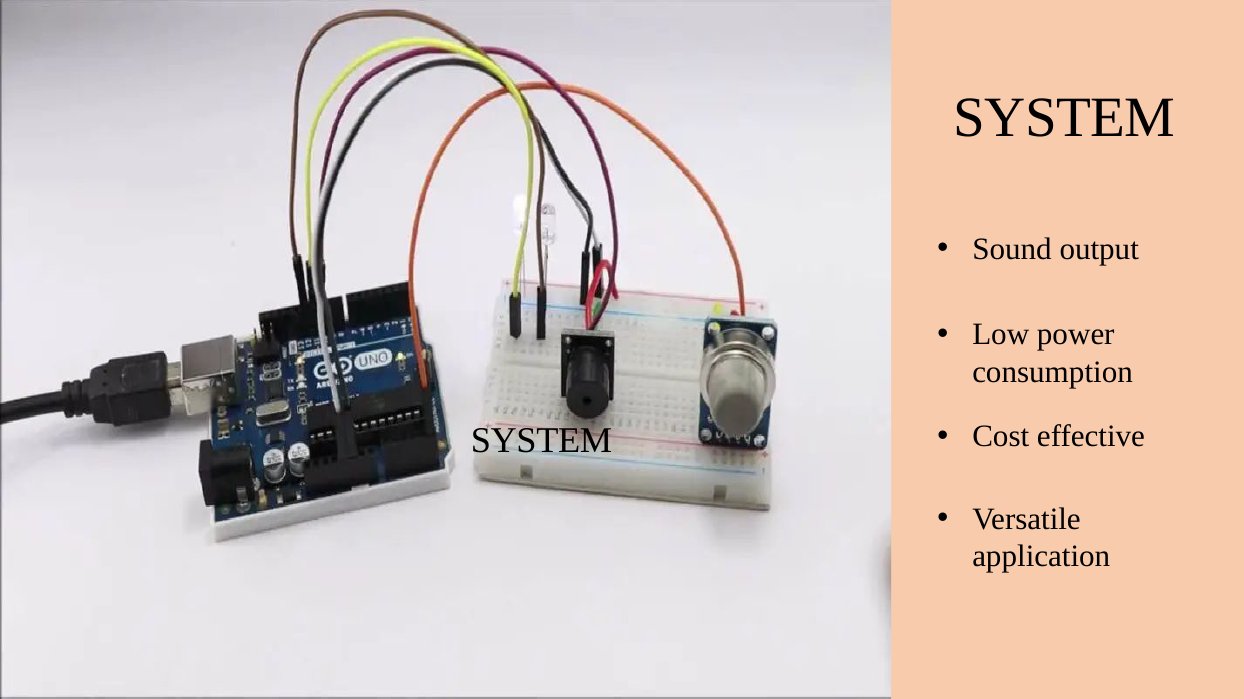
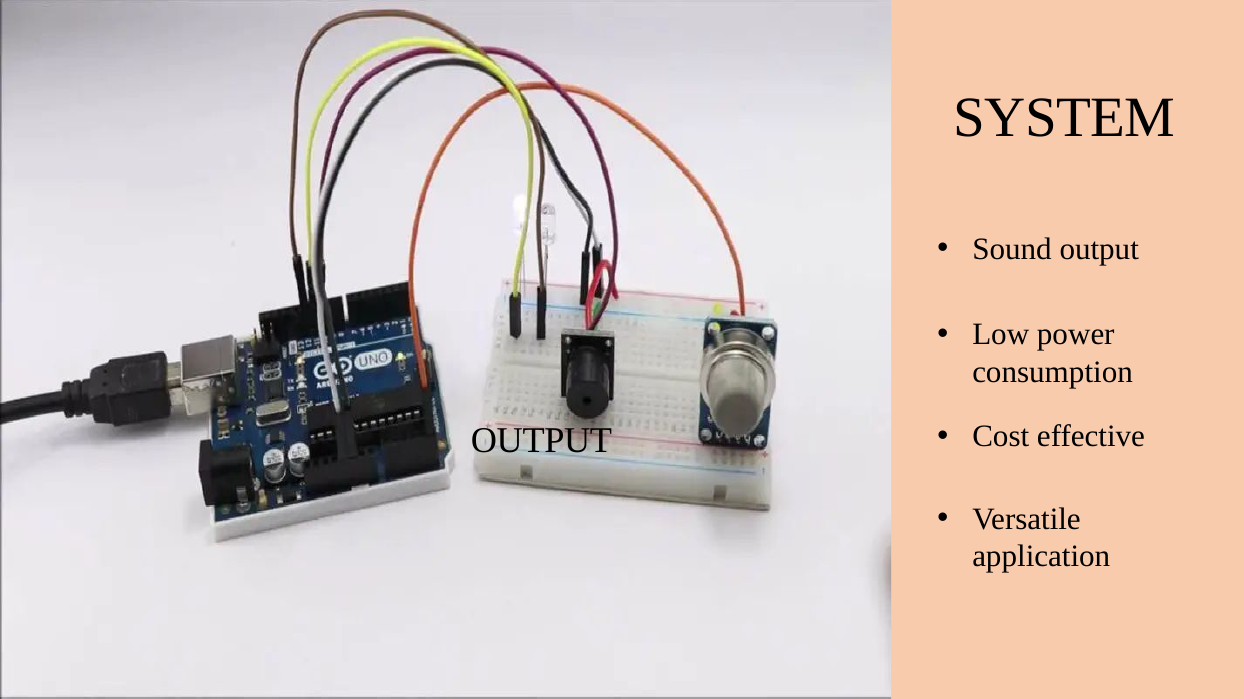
SYSTEM: SYSTEM -> OUTPUT (541, 441)
